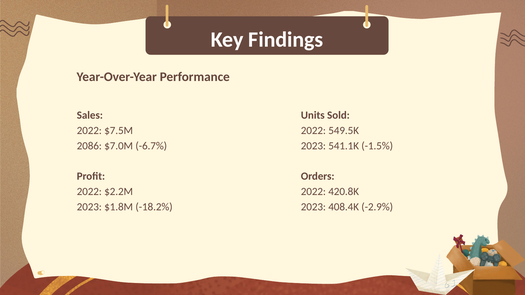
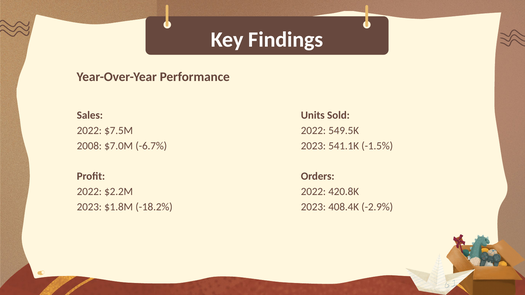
2086: 2086 -> 2008 (89, 146)
